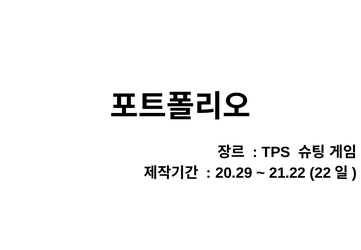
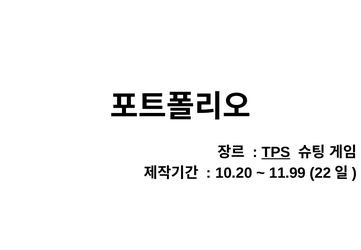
TPS underline: none -> present (276, 152)
20.29: 20.29 -> 10.20 (234, 173)
21.22: 21.22 -> 11.99 (287, 173)
